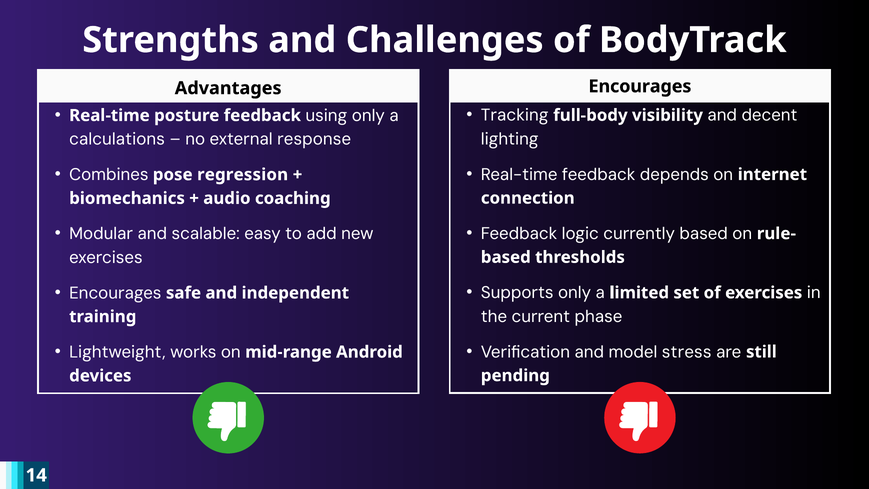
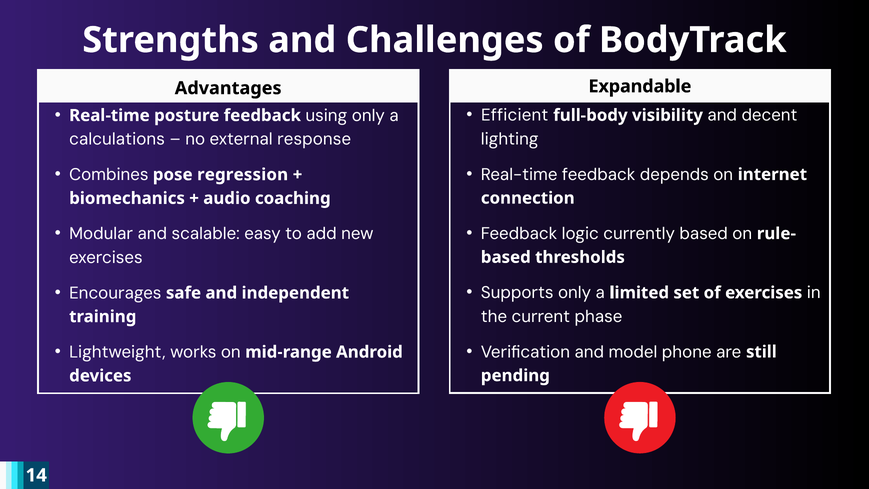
Encourages: Encourages -> Expandable (640, 86)
Tracking: Tracking -> Efficient (515, 115)
stress: stress -> phone (687, 352)
